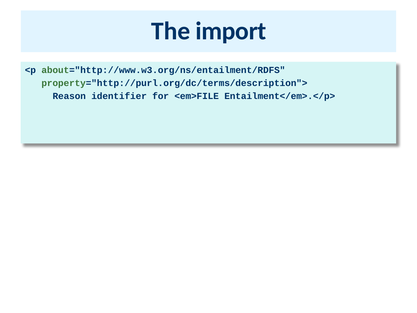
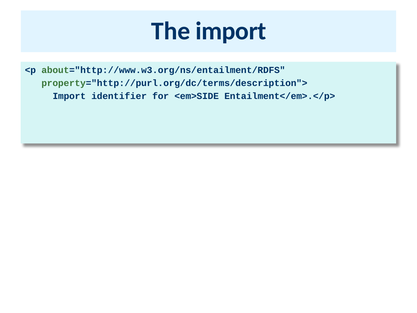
Reason: Reason -> Import (69, 96)
<em>FILE: <em>FILE -> <em>SIDE (197, 96)
